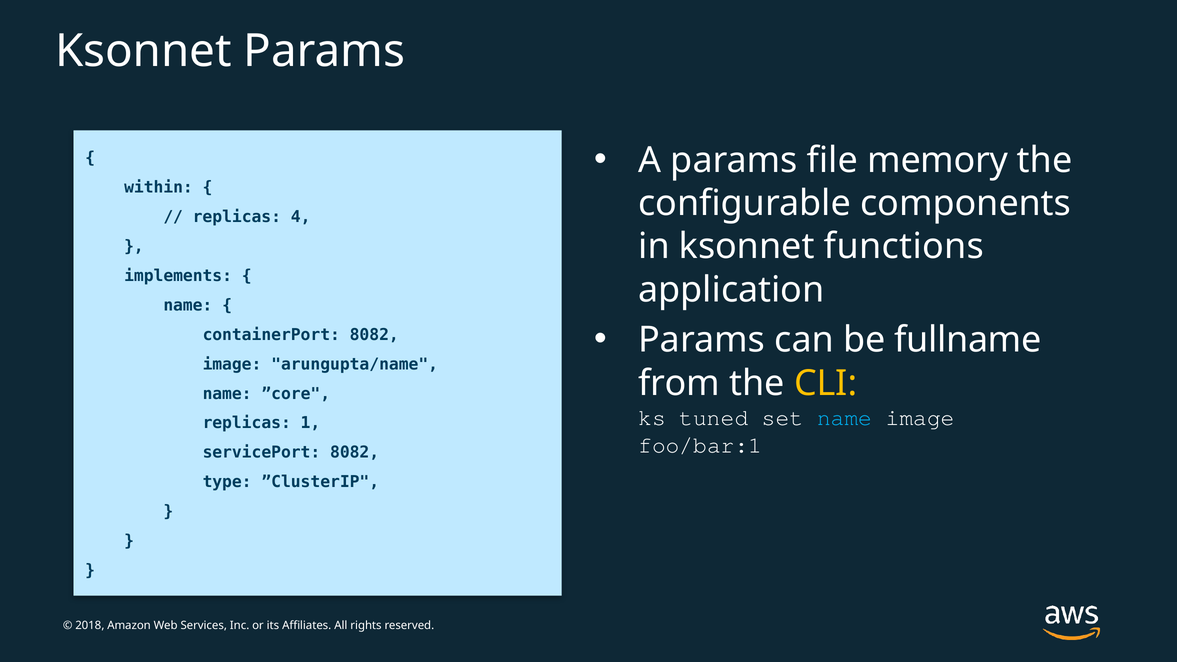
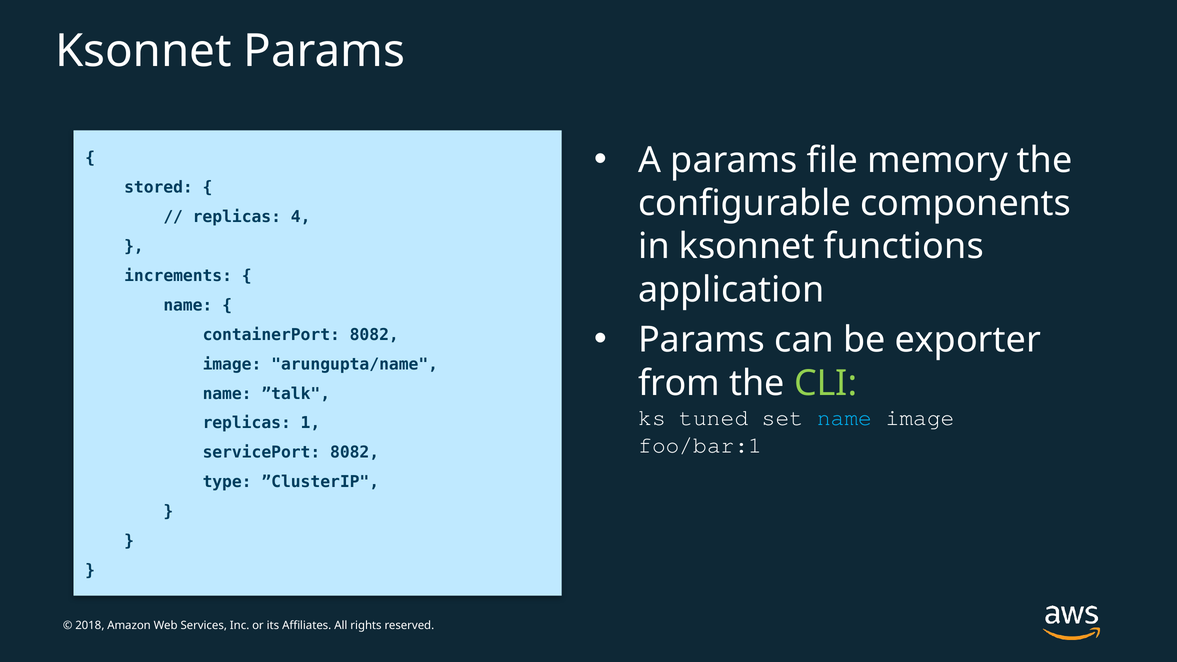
within: within -> stored (158, 187)
implements: implements -> increments (178, 276)
fullname: fullname -> exporter (968, 340)
CLI colour: yellow -> light green (826, 383)
”core: ”core -> ”talk (296, 394)
